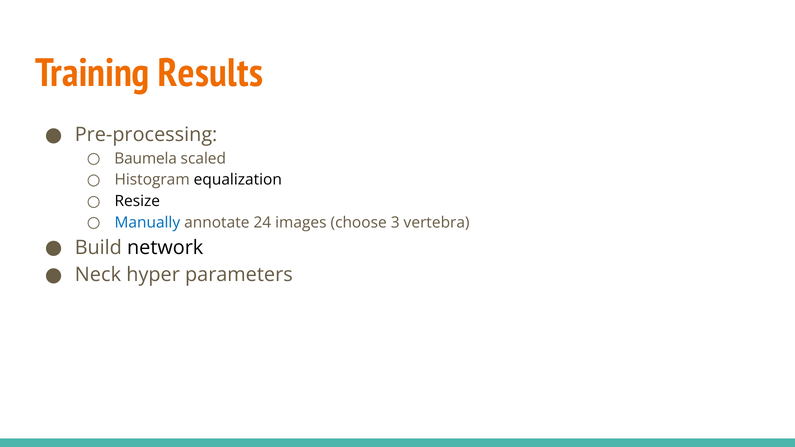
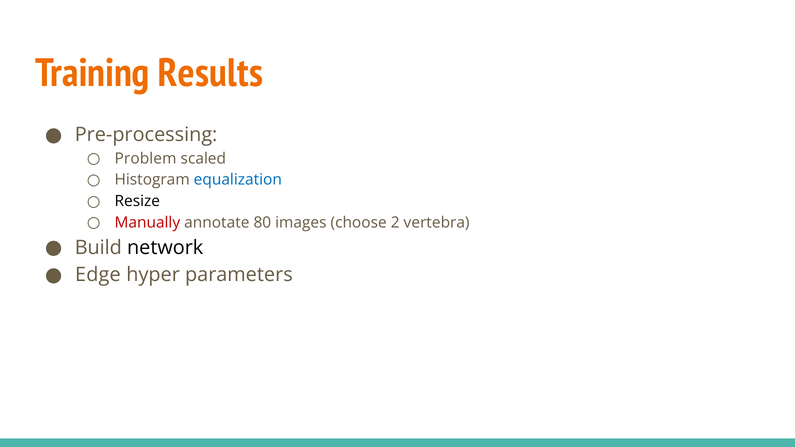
Baumela: Baumela -> Problem (145, 159)
equalization colour: black -> blue (238, 180)
Manually colour: blue -> red (147, 223)
24: 24 -> 80 (262, 223)
3: 3 -> 2 (395, 223)
Neck: Neck -> Edge (98, 275)
